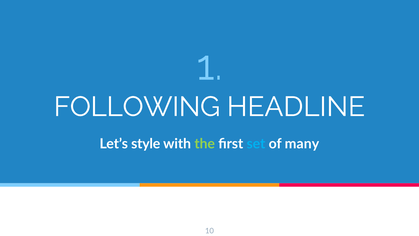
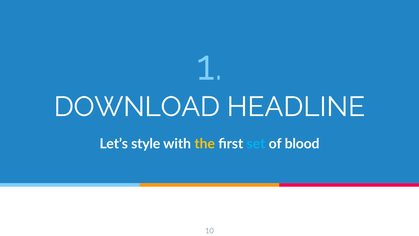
FOLLOWING: FOLLOWING -> DOWNLOAD (137, 107)
the colour: light green -> yellow (205, 144)
many: many -> blood (302, 144)
